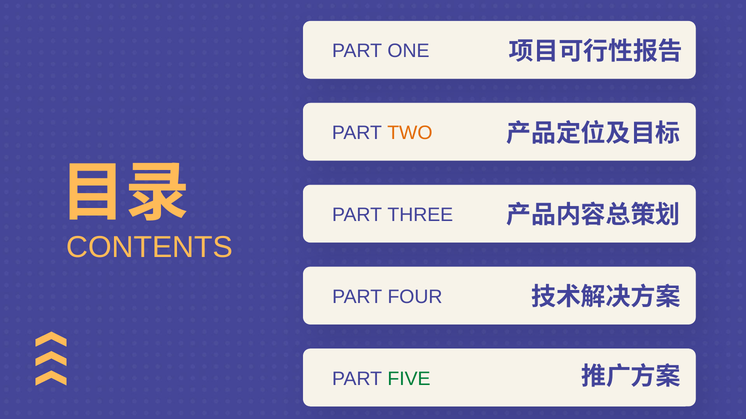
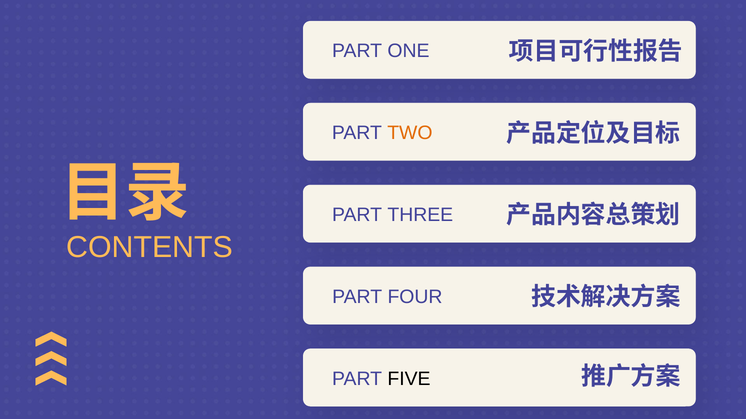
FIVE colour: green -> black (409, 379)
